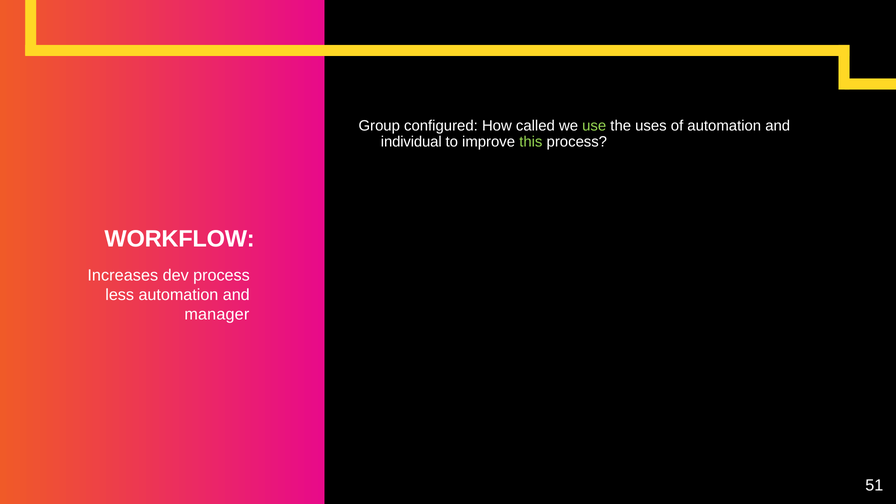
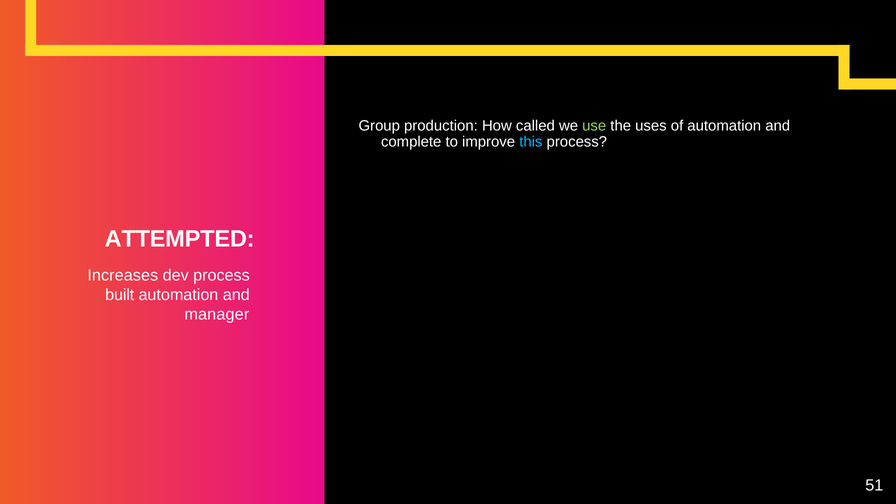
configured: configured -> production (441, 126)
individual: individual -> complete (411, 142)
this colour: light green -> light blue (531, 142)
WORKFLOW: WORKFLOW -> ATTEMPTED (180, 239)
less: less -> built (120, 295)
